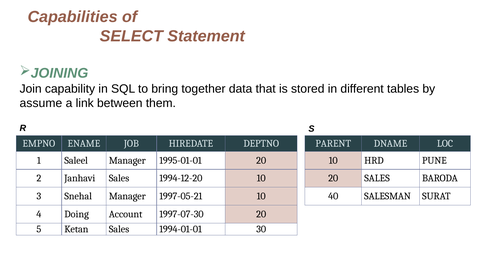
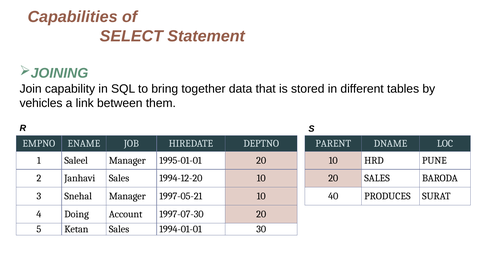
assume: assume -> vehicles (41, 103)
SALESMAN: SALESMAN -> PRODUCES (387, 196)
